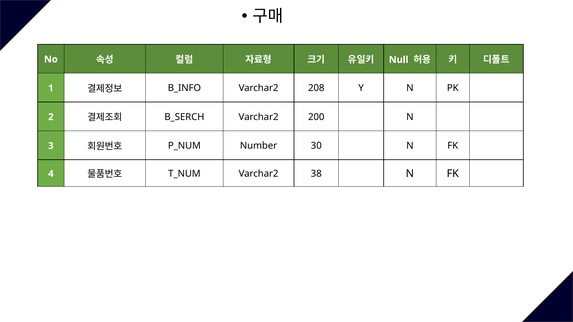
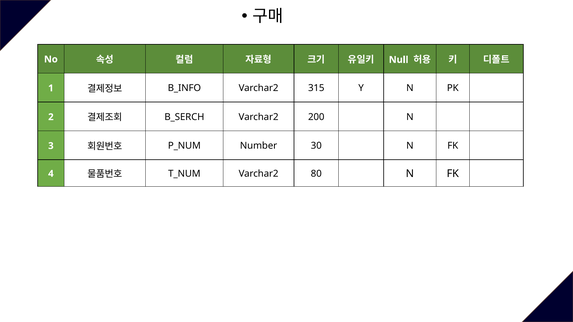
208: 208 -> 315 (316, 88)
38: 38 -> 80 (316, 174)
